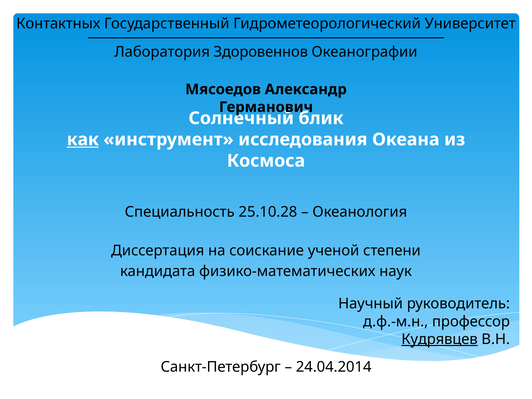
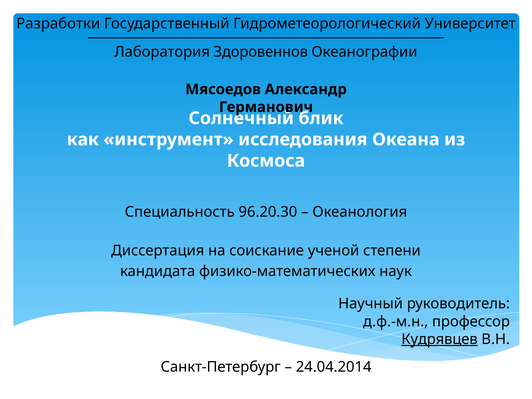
Контактных: Контактных -> Разработки (58, 24)
как underline: present -> none (83, 140)
25.10.28: 25.10.28 -> 96.20.30 (268, 212)
